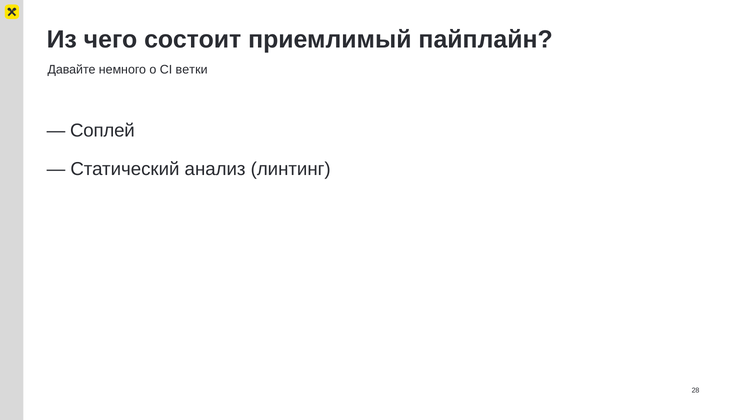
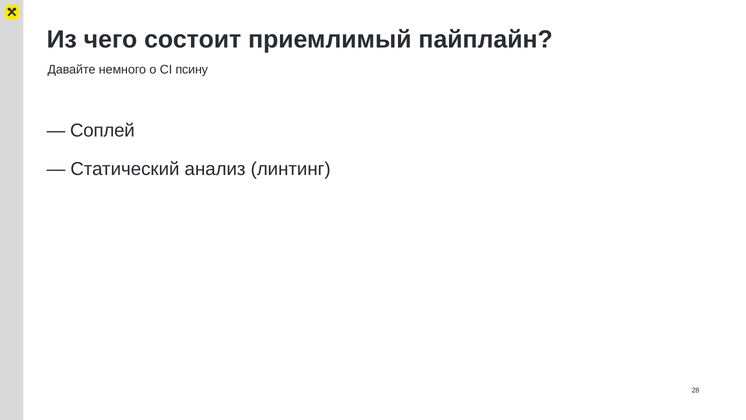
ветки: ветки -> псину (192, 69)
